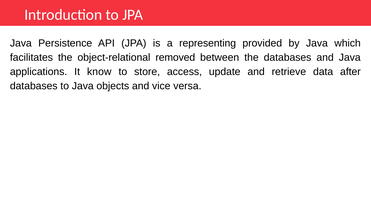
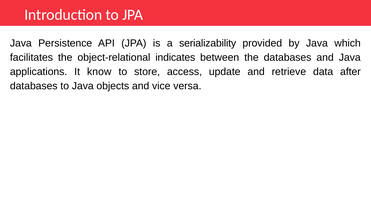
representing: representing -> serializability (208, 43)
removed: removed -> indicates (175, 57)
